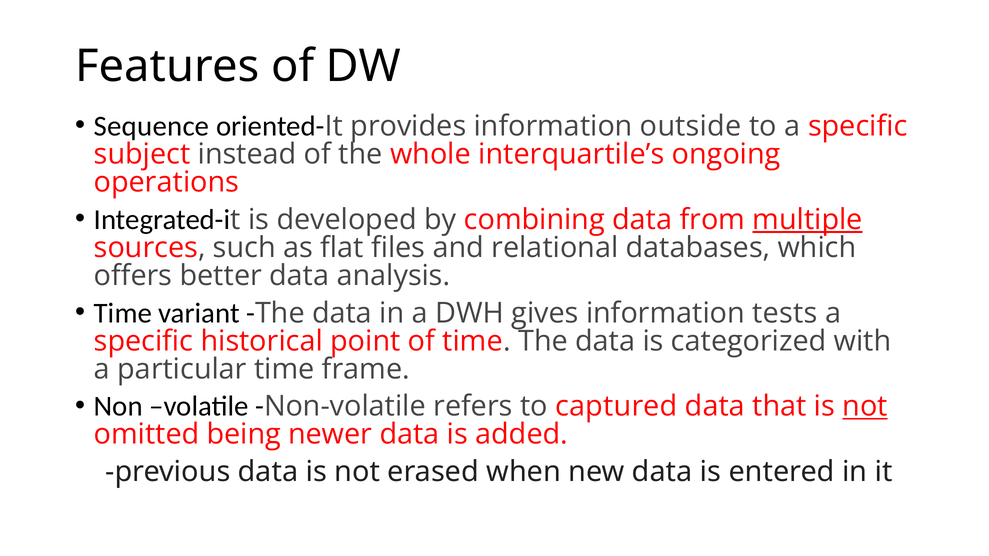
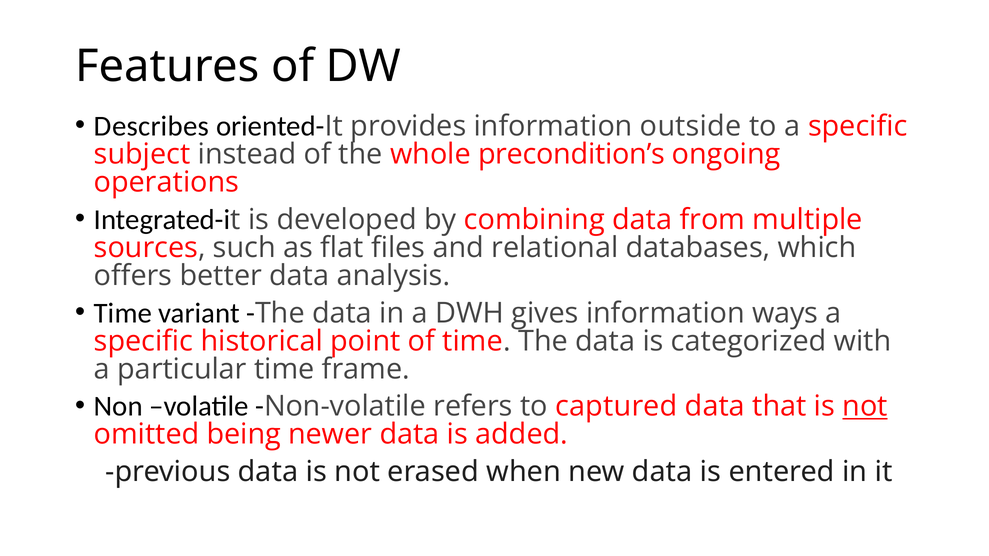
Sequence: Sequence -> Describes (152, 126)
interquartile’s: interquartile’s -> precondition’s (571, 154)
multiple underline: present -> none (807, 220)
tests: tests -> ways (785, 313)
